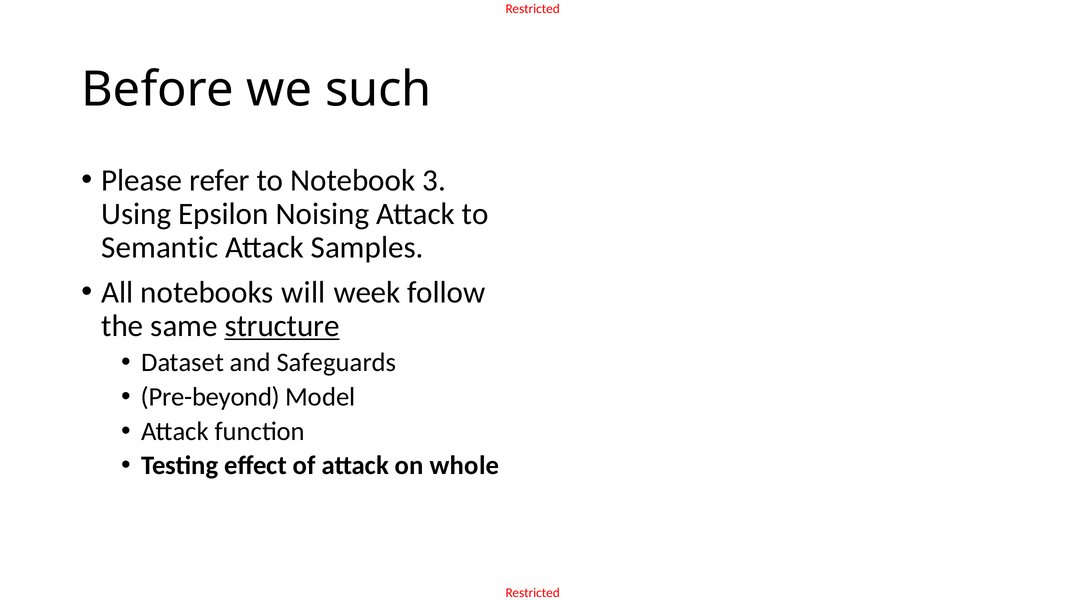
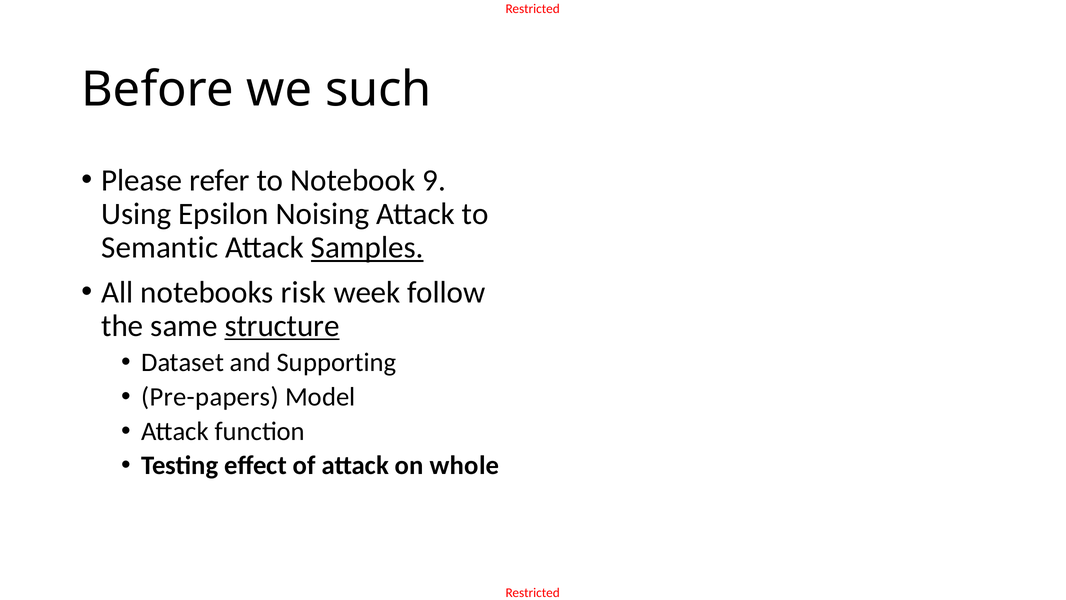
3: 3 -> 9 (434, 180)
Samples underline: none -> present (367, 247)
will: will -> risk (303, 292)
Safeguards: Safeguards -> Supporting (337, 362)
Pre-beyond: Pre-beyond -> Pre-papers (210, 397)
